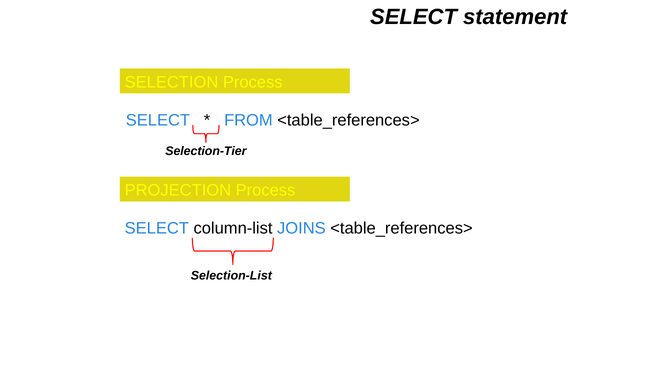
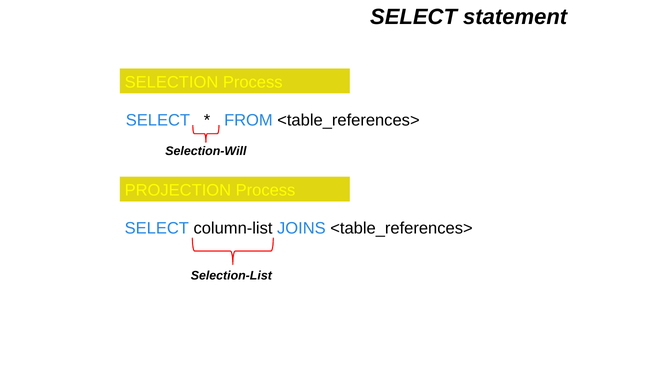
Selection-Tier: Selection-Tier -> Selection-Will (206, 151)
